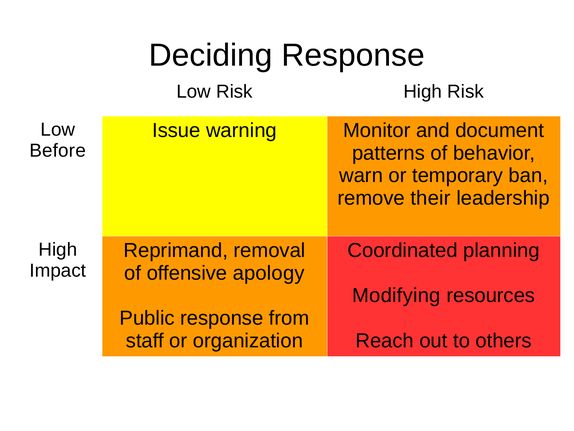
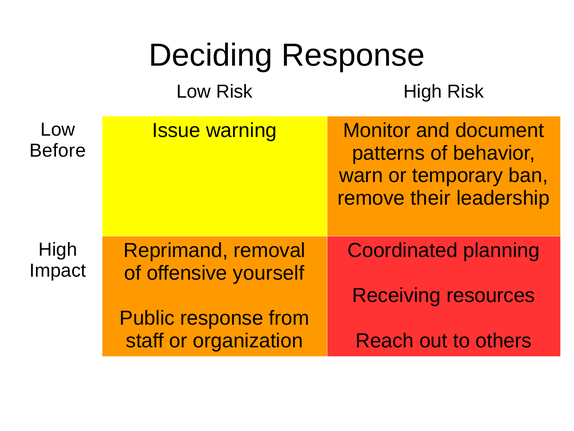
apology: apology -> yourself (269, 273)
Modifying: Modifying -> Receiving (396, 295)
